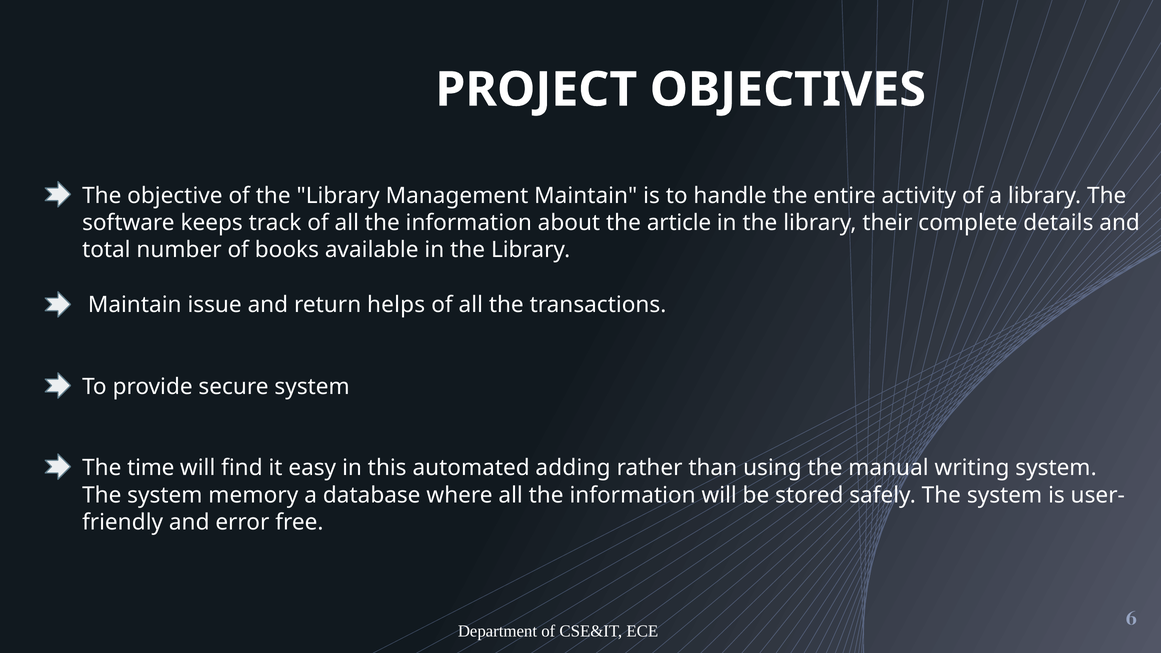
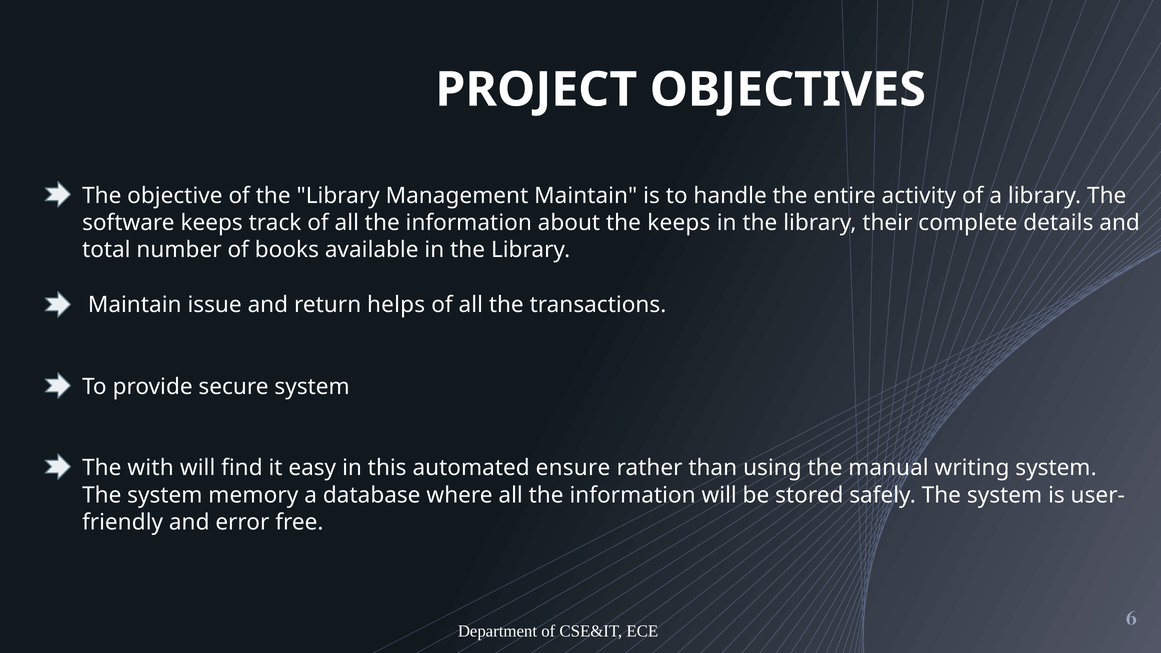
the article: article -> keeps (679, 223)
time: time -> with (151, 468)
adding: adding -> ensure (573, 468)
